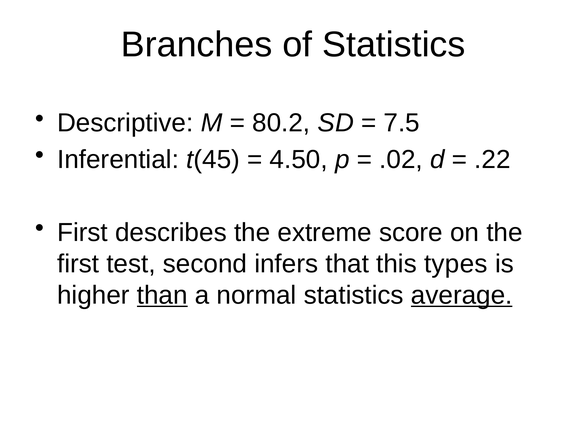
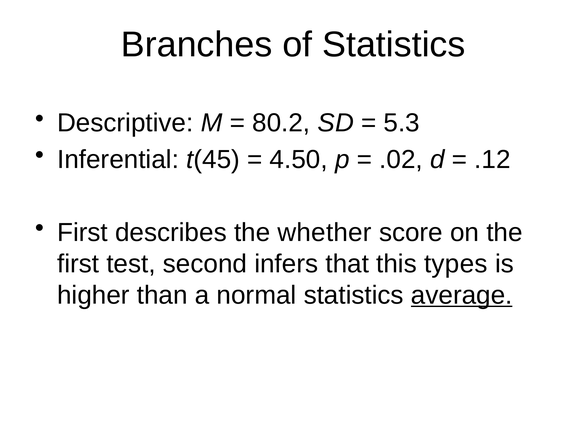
7.5: 7.5 -> 5.3 (402, 123)
.22: .22 -> .12 (492, 160)
extreme: extreme -> whether (325, 233)
than underline: present -> none (162, 295)
